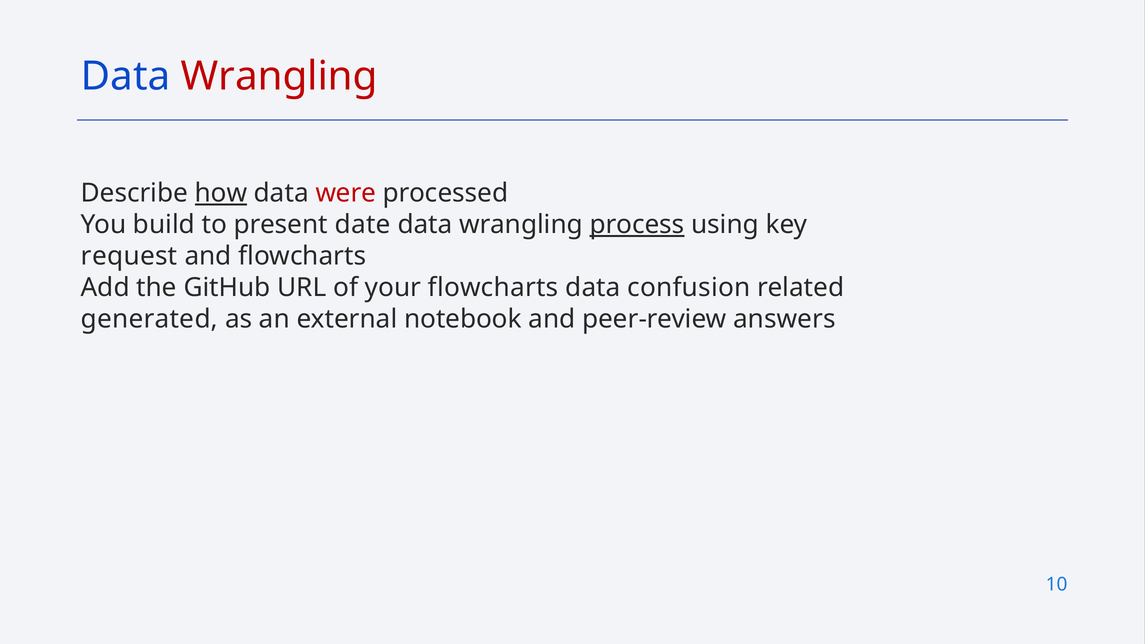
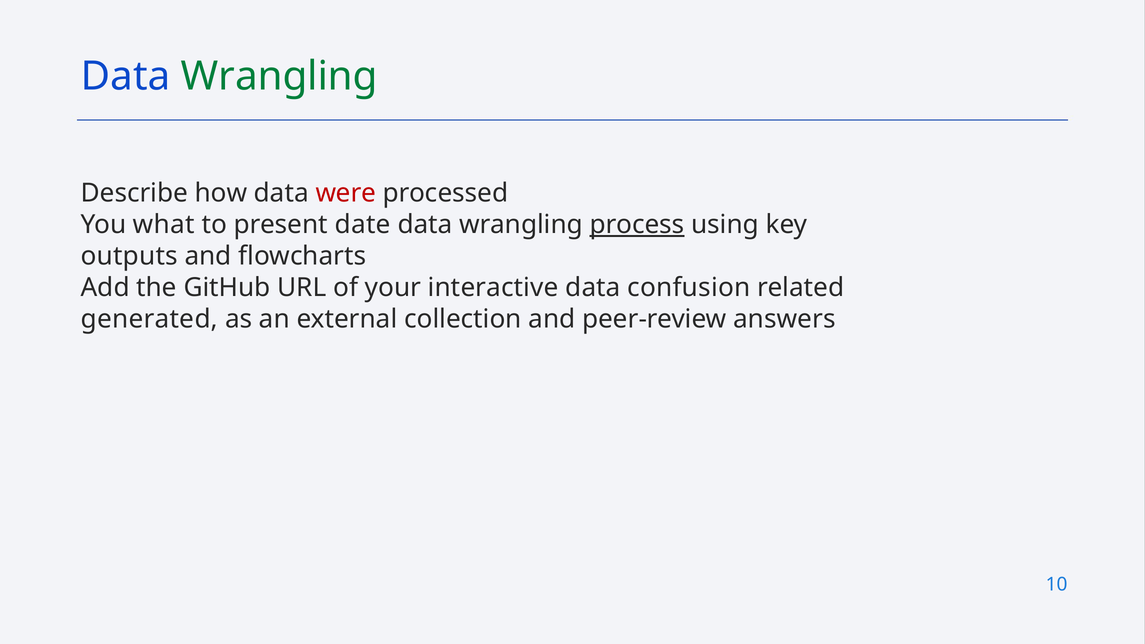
Wrangling colour: red -> green (279, 76)
how underline: present -> none (221, 193)
build: build -> what (164, 225)
request: request -> outputs (129, 256)
your flowcharts: flowcharts -> interactive (493, 288)
notebook: notebook -> collection (463, 319)
